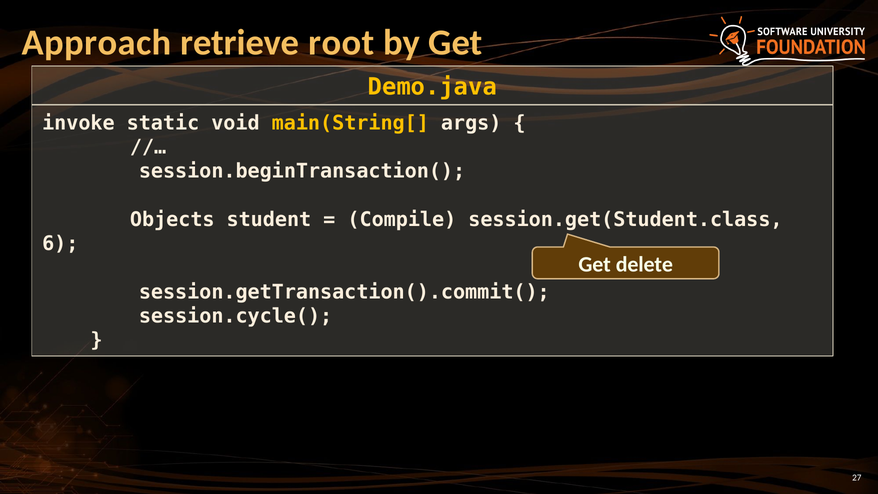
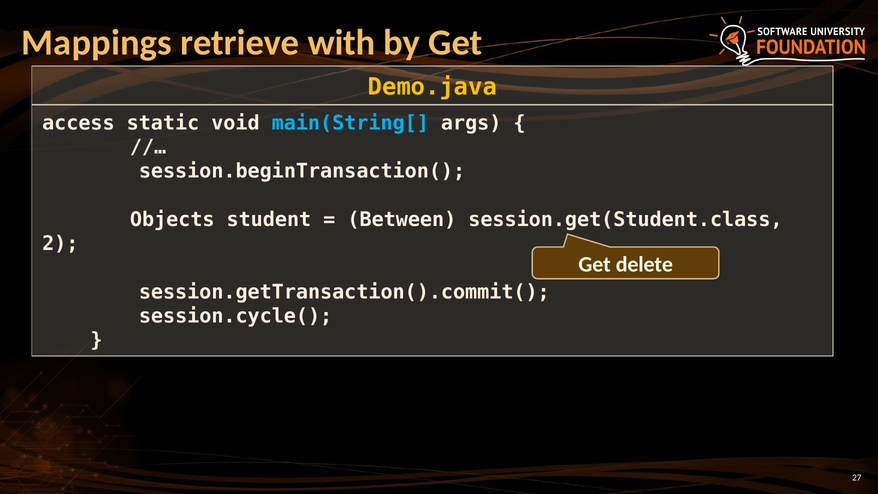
Approach: Approach -> Mappings (97, 43)
root: root -> with (341, 43)
invoke: invoke -> access (78, 123)
main(String[ colour: yellow -> light blue (350, 123)
Compile: Compile -> Between (402, 220)
6: 6 -> 2 (60, 244)
